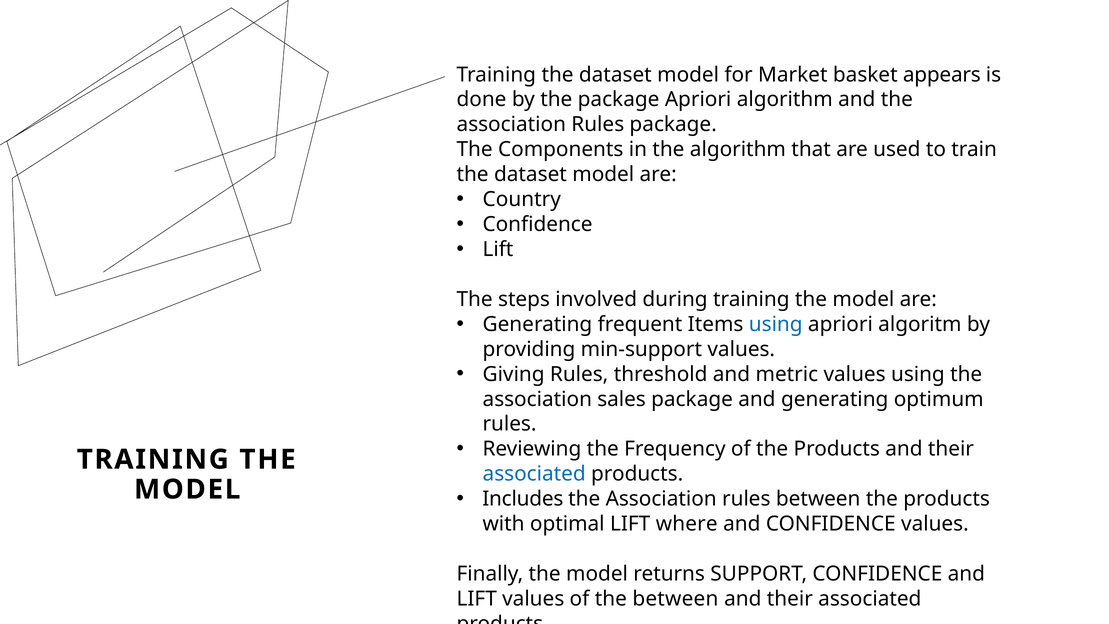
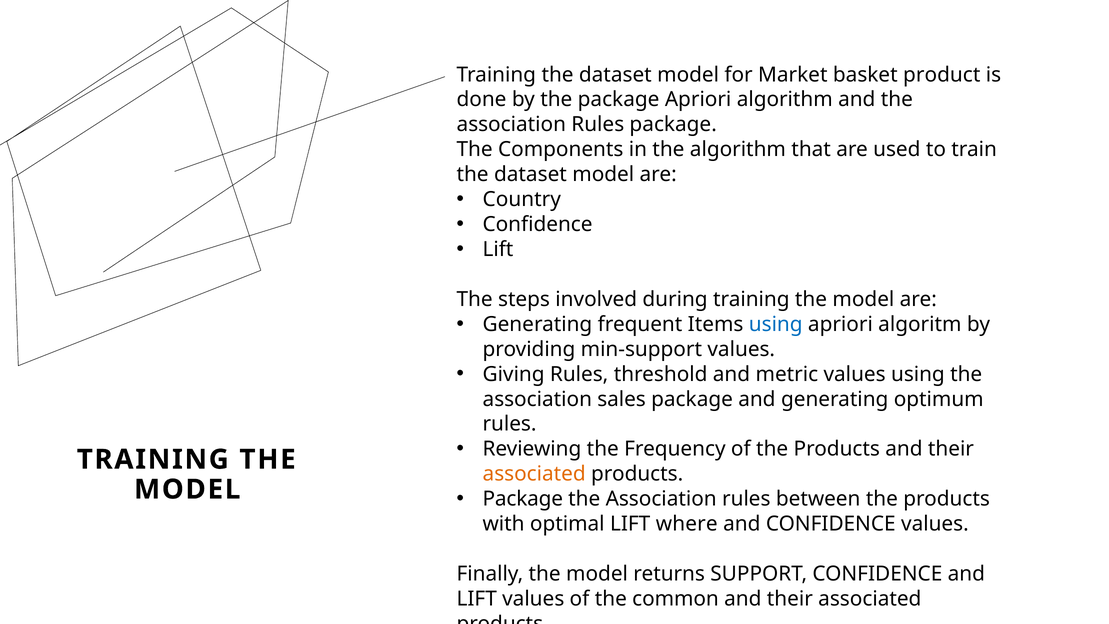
appears: appears -> product (942, 75)
associated colour: blue -> orange (534, 474)
Includes: Includes -> Package (523, 499)
the between: between -> common (676, 599)
